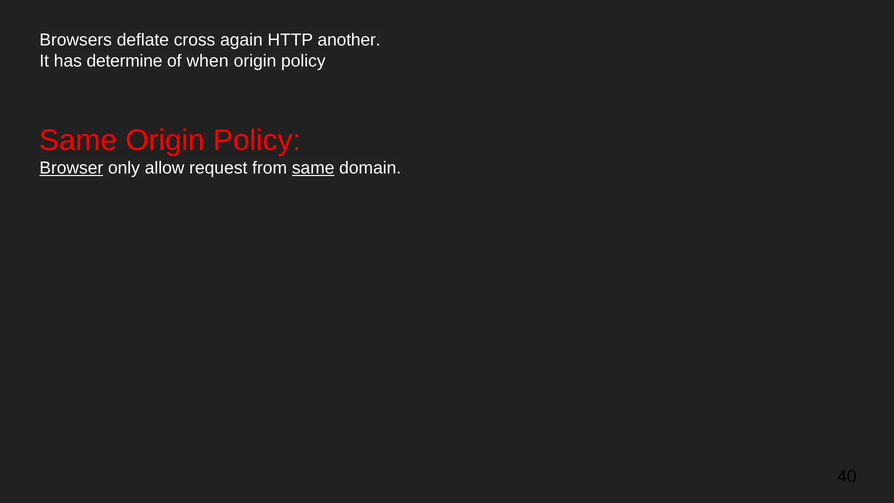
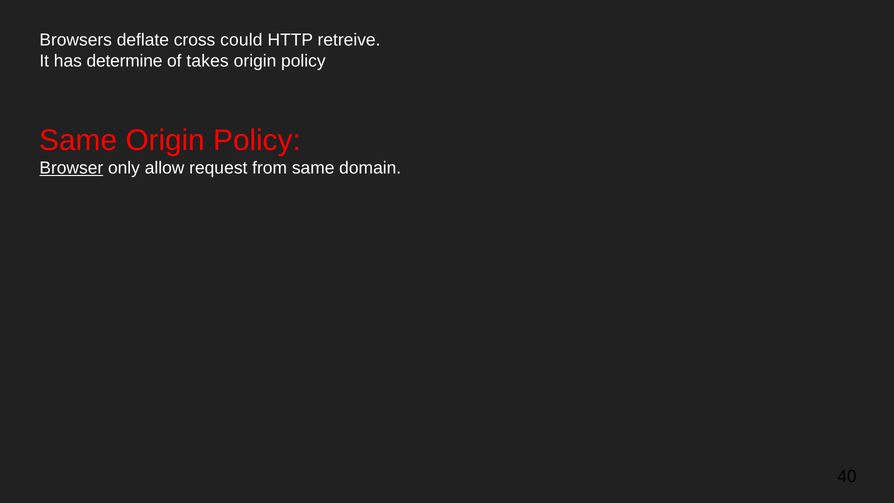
again: again -> could (241, 40)
another: another -> retreive (349, 40)
when: when -> takes (208, 61)
same underline: present -> none (313, 168)
